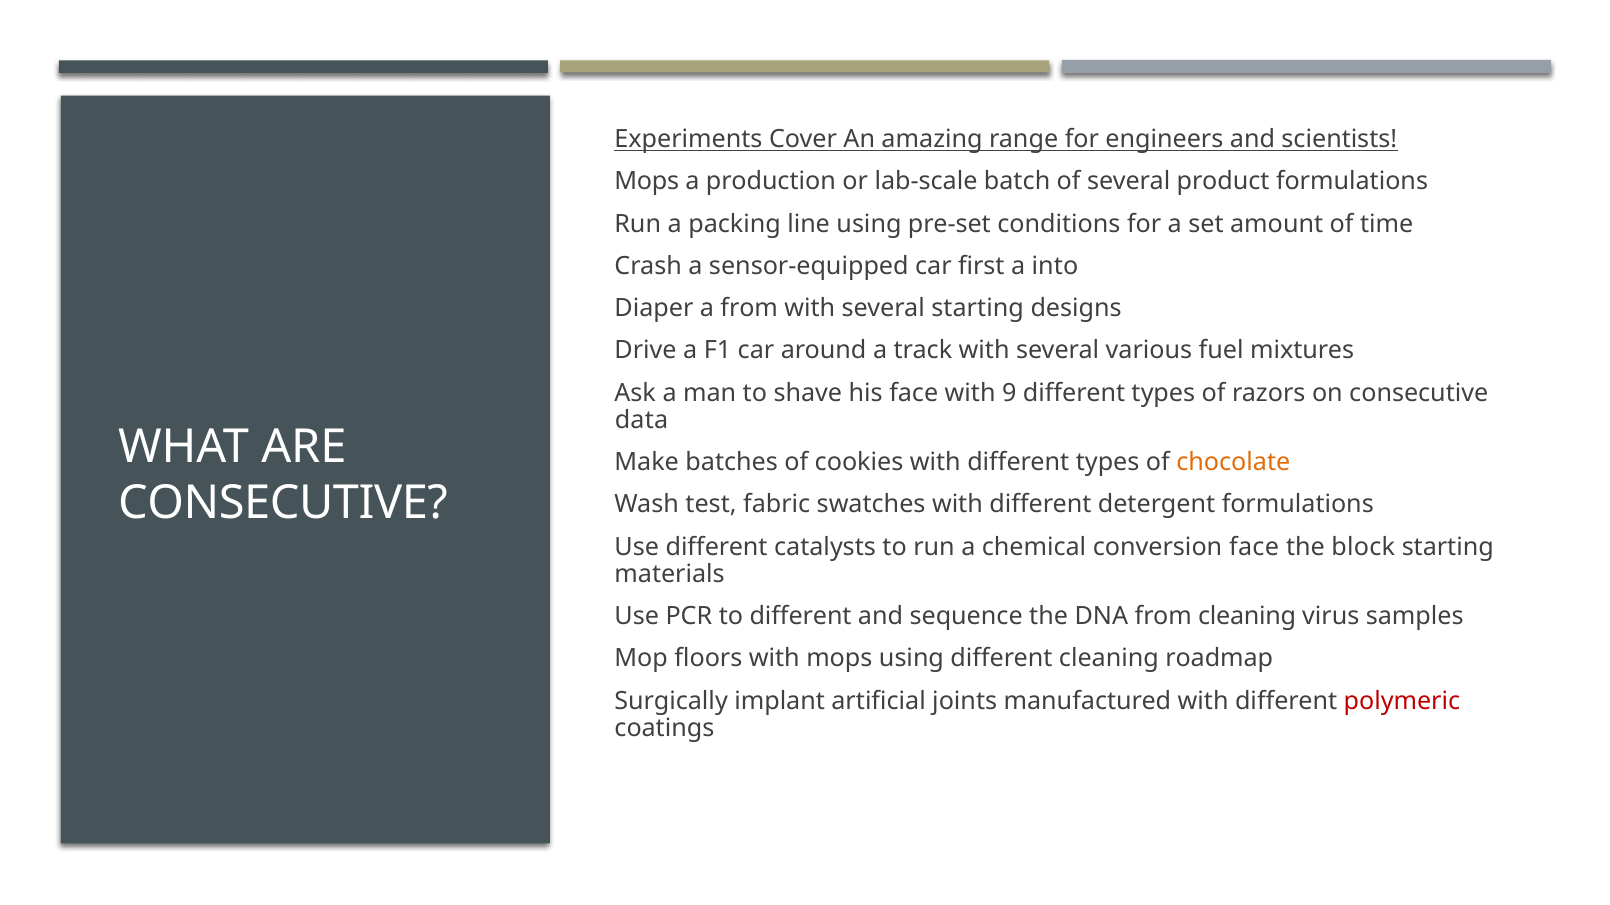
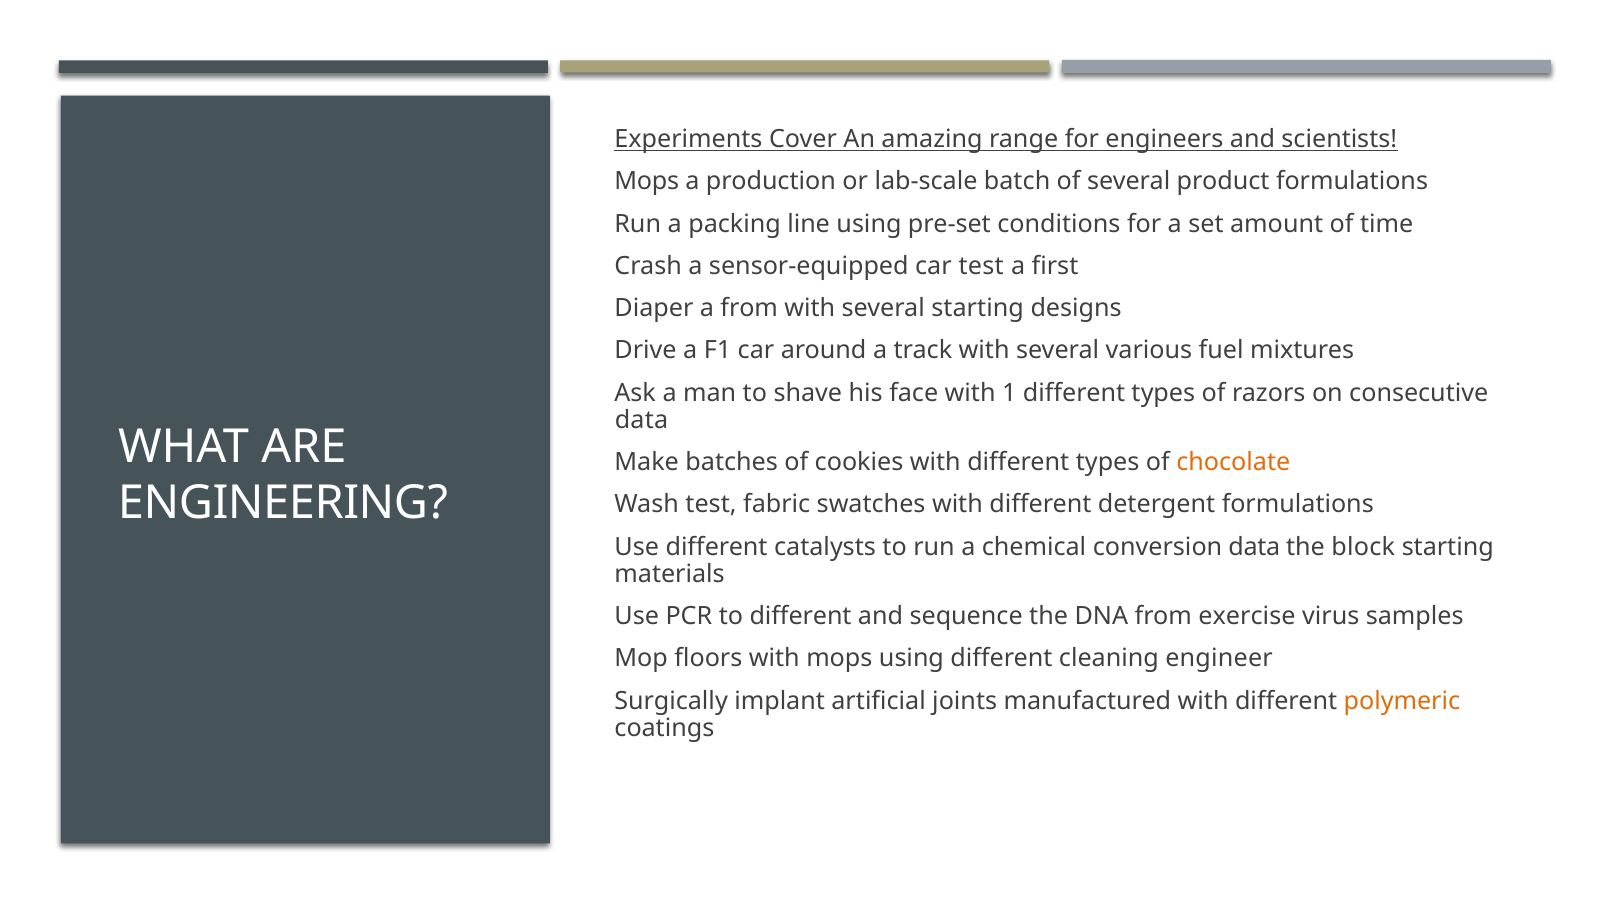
car first: first -> test (981, 266)
into: into -> first (1055, 266)
9: 9 -> 1 (1009, 393)
CONSECUTIVE: CONSECUTIVE -> ENGINEERING (283, 504)
conversion face: face -> data (1254, 547)
from cleaning: cleaning -> exercise (1247, 617)
roadmap: roadmap -> engineer (1219, 659)
polymeric colour: red -> orange (1402, 701)
